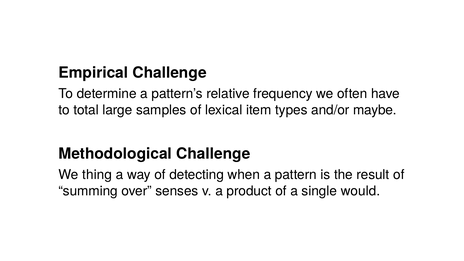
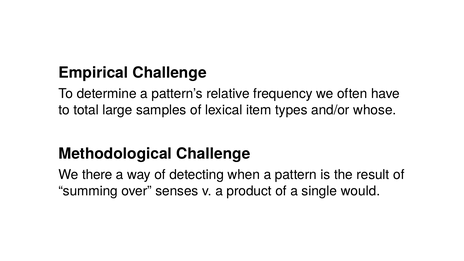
maybe: maybe -> whose (375, 110)
thing: thing -> there (97, 175)
